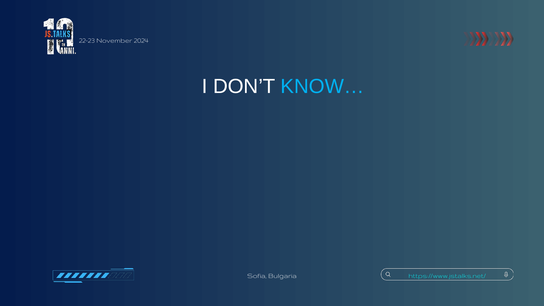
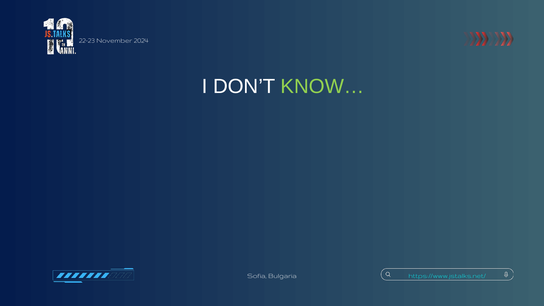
KNOW… colour: light blue -> light green (322, 87)
